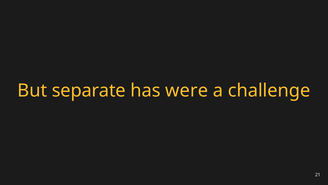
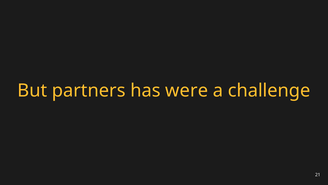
separate: separate -> partners (89, 90)
